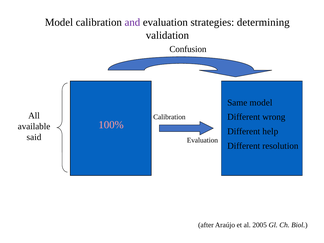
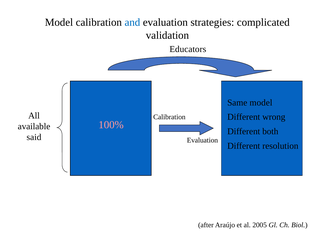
and colour: purple -> blue (132, 22)
determining: determining -> complicated (263, 22)
Confusion: Confusion -> Educators (188, 49)
help: help -> both (270, 131)
